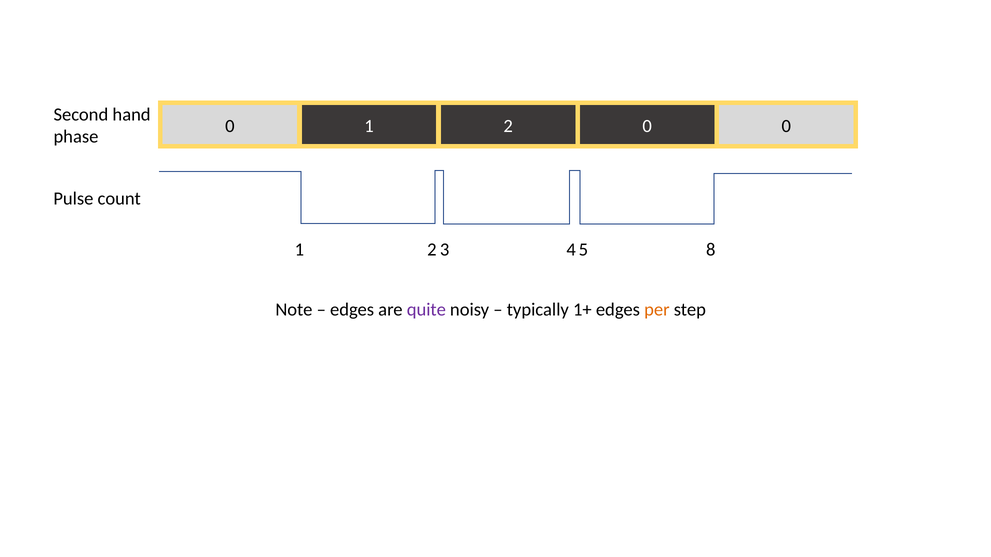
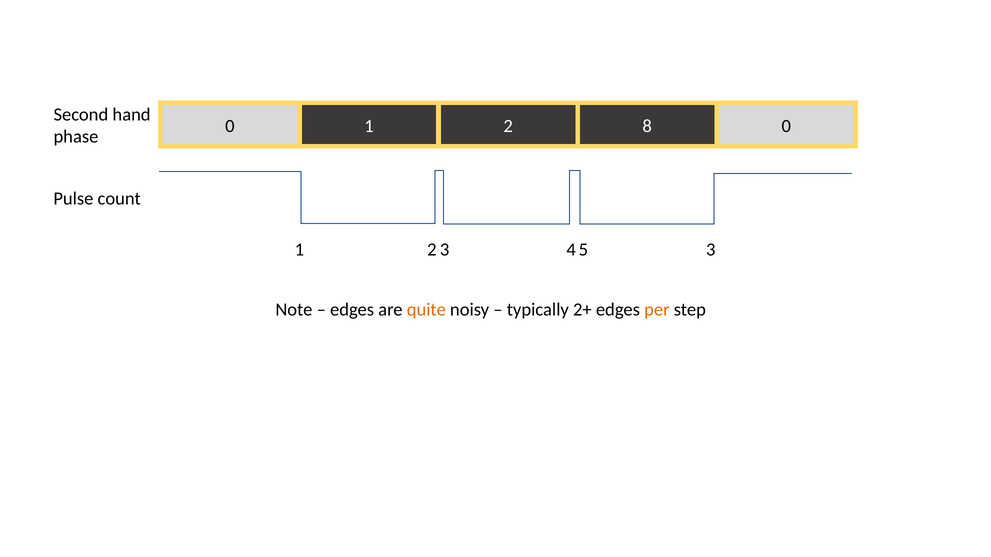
0: 0 -> 8 (647, 126)
8: 8 -> 3 (711, 250)
quite colour: purple -> orange (426, 310)
1+: 1+ -> 2+ (582, 310)
